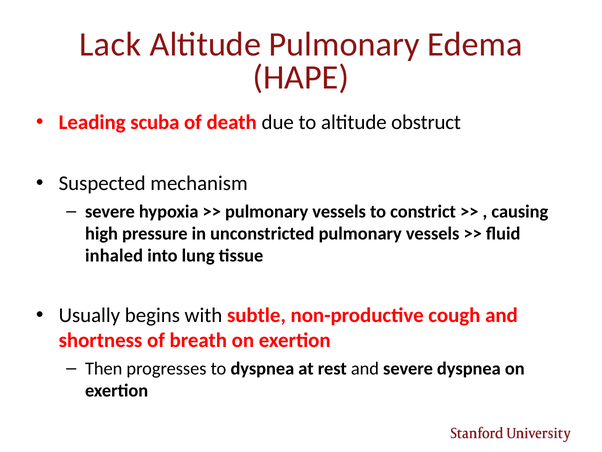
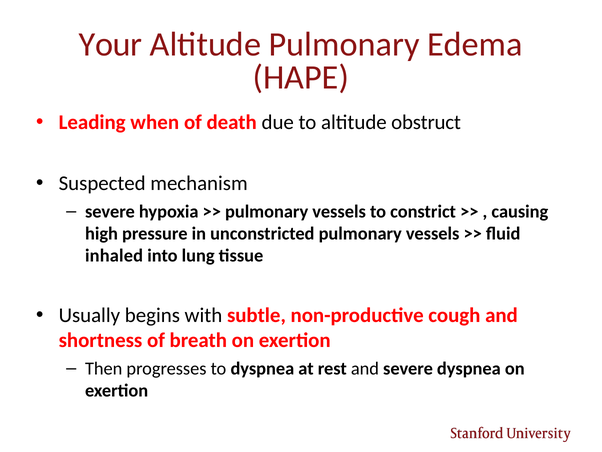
Lack: Lack -> Your (111, 44)
scuba: scuba -> when (155, 122)
